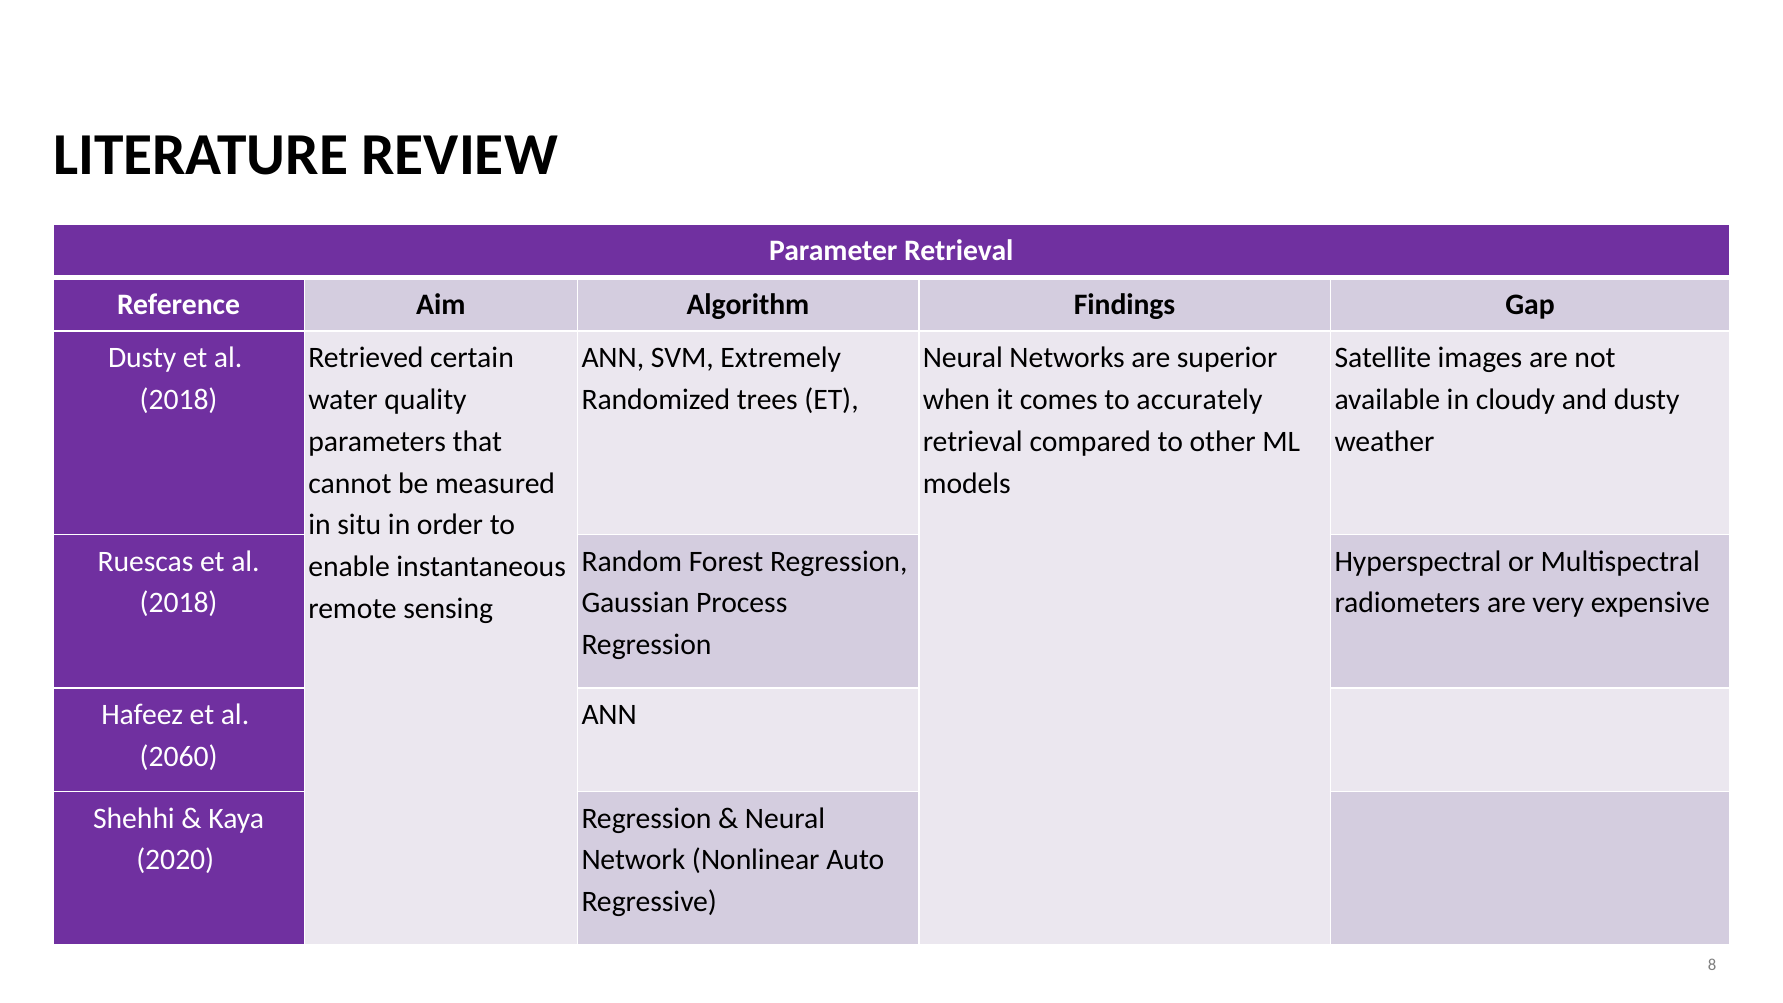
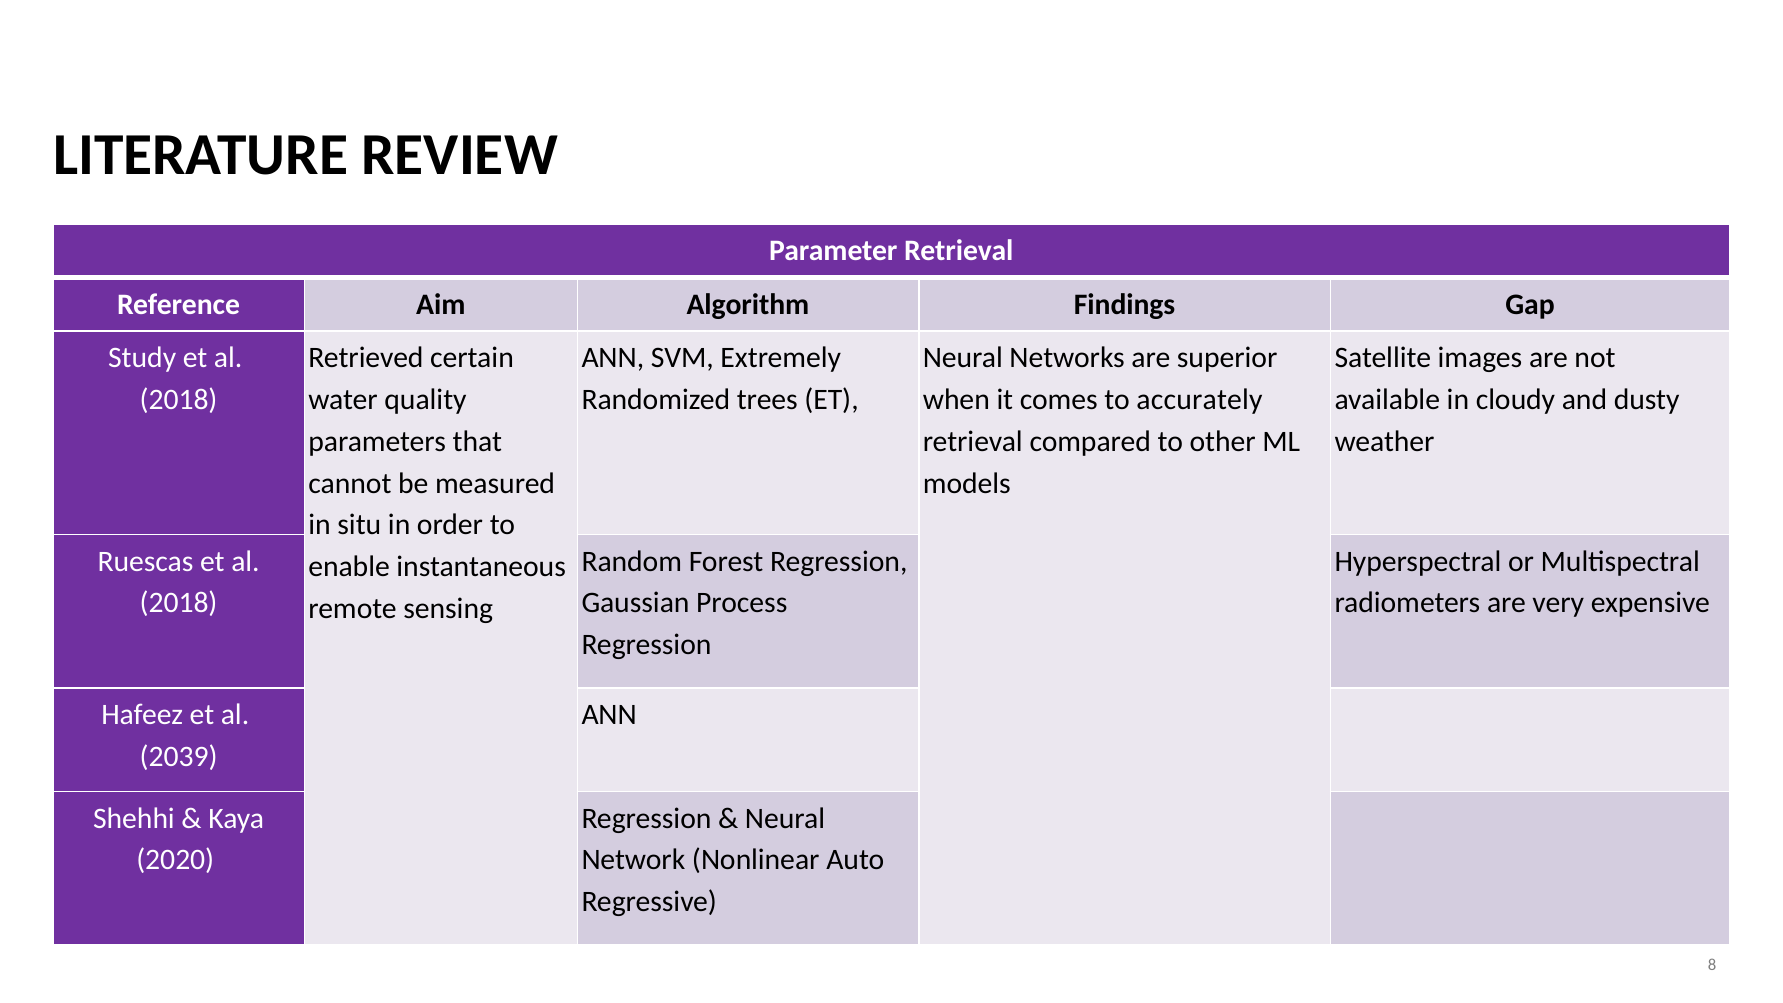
Dusty: Dusty -> Study (142, 358)
2060: 2060 -> 2039 (179, 756)
